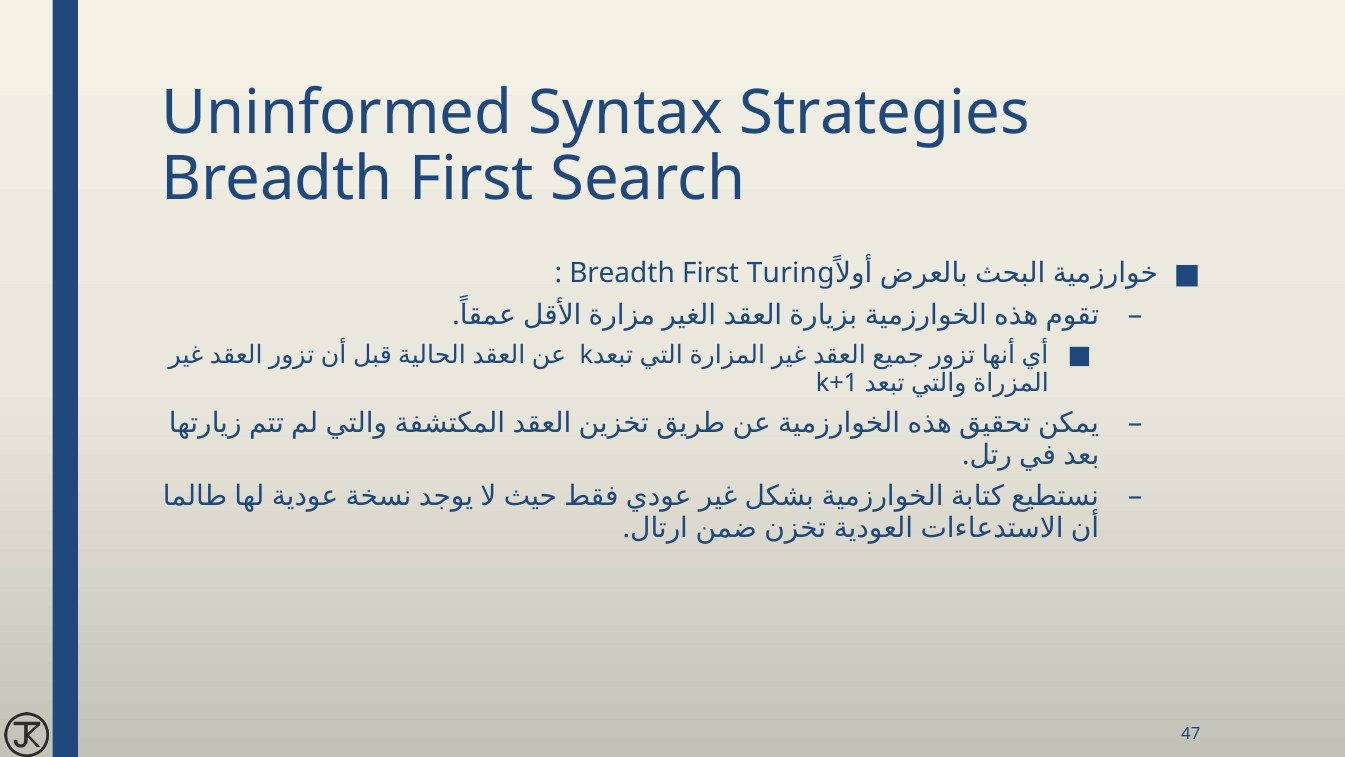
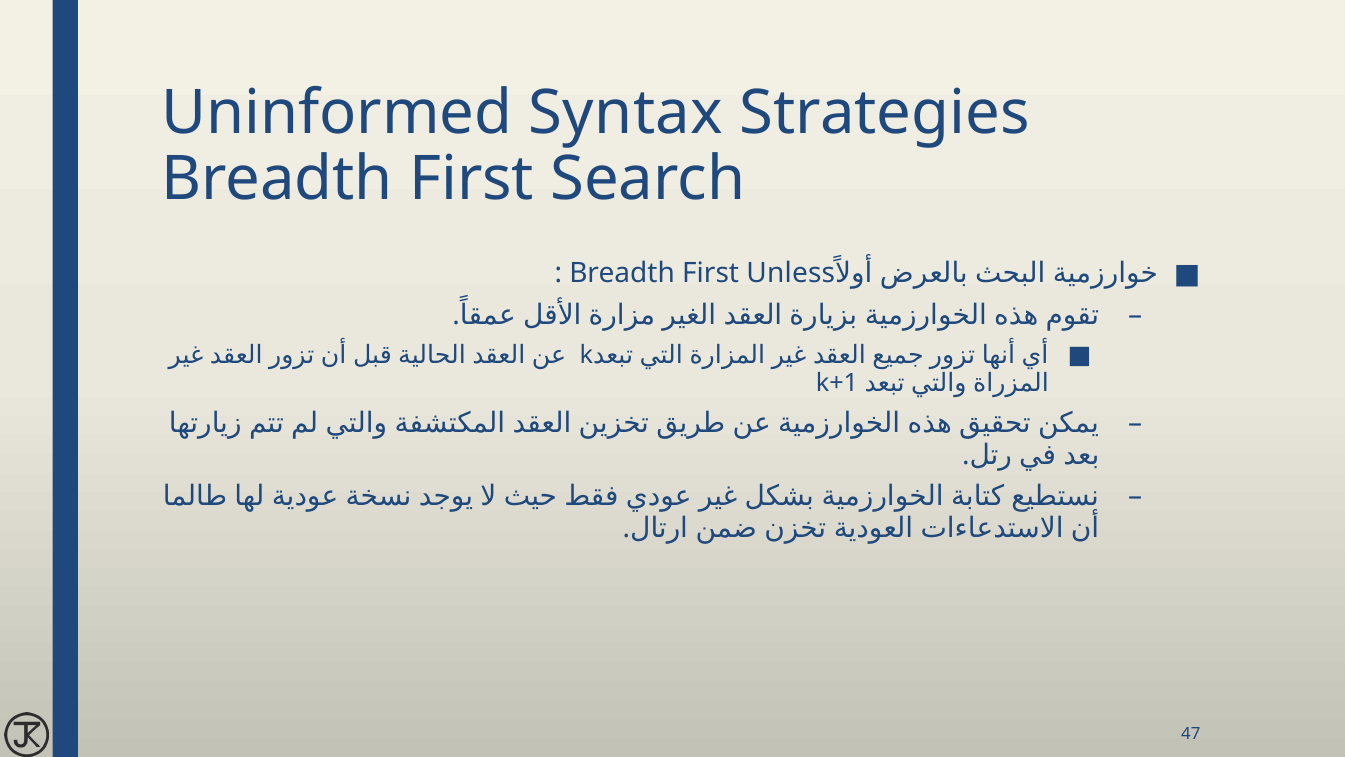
Turing: Turing -> Unless (791, 273)
